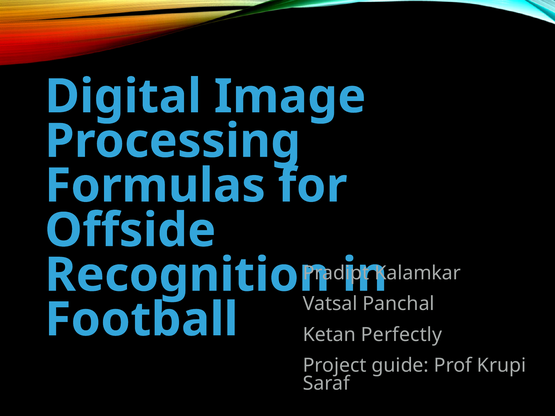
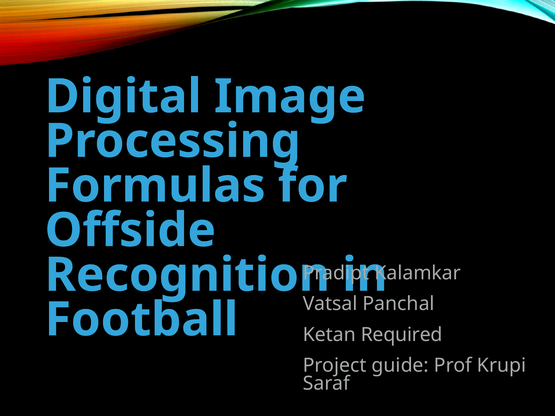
Perfectly: Perfectly -> Required (402, 335)
